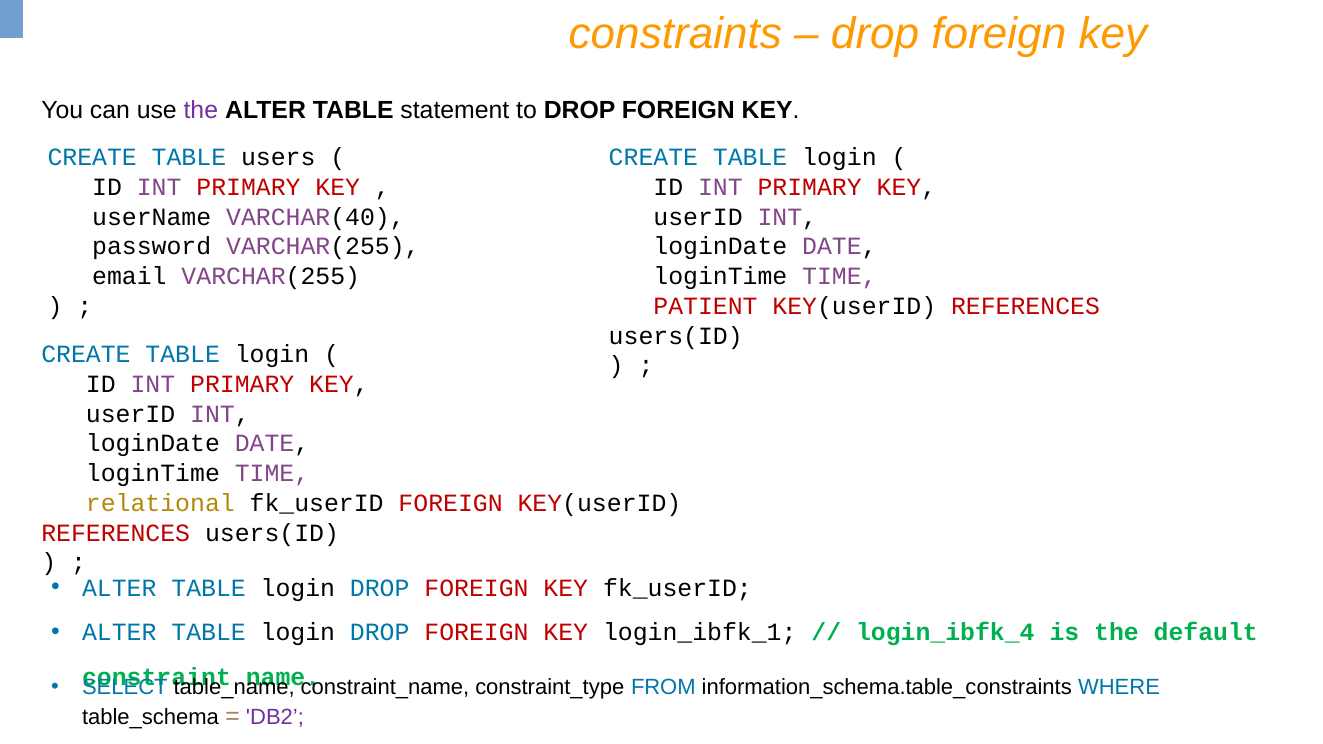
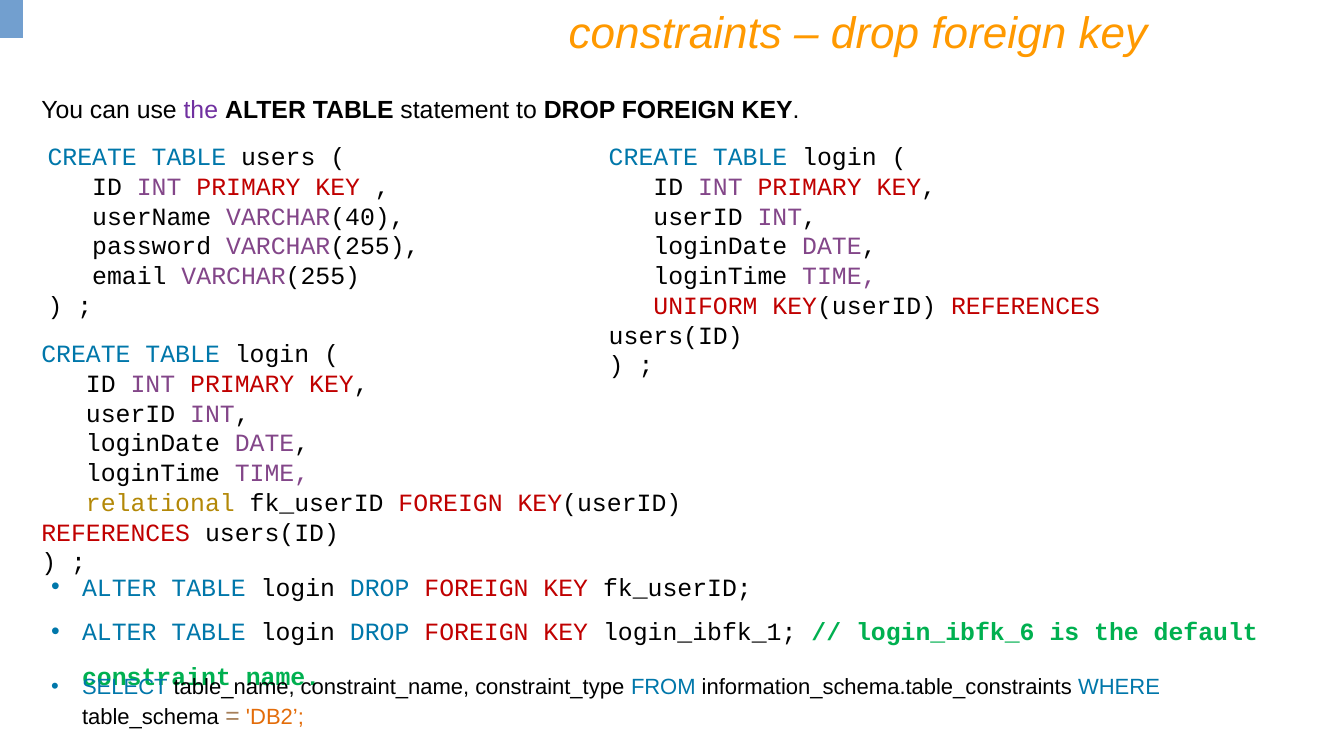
PATIENT: PATIENT -> UNIFORM (705, 306)
login_ibfk_4: login_ibfk_4 -> login_ibfk_6 (945, 633)
DB2 colour: purple -> orange (275, 717)
